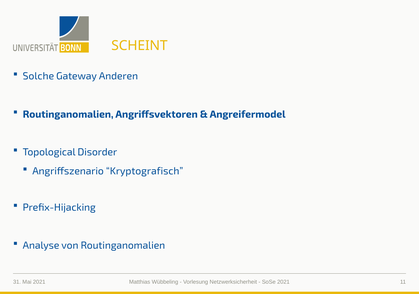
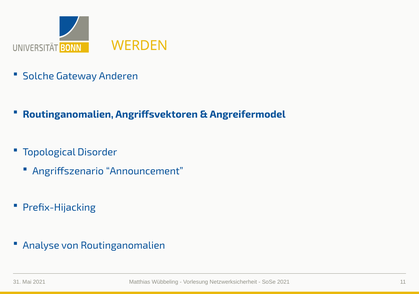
SCHEINT: SCHEINT -> WERDEN (139, 46)
Kryptografisch: Kryptografisch -> Announcement (145, 171)
